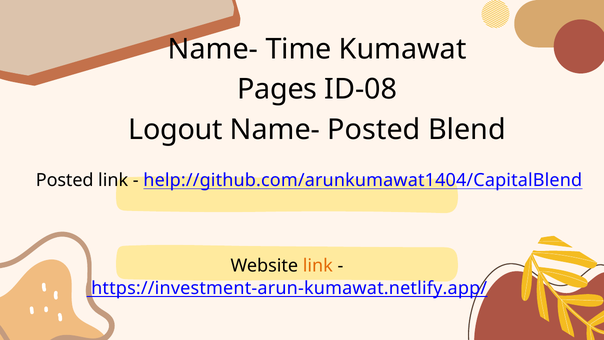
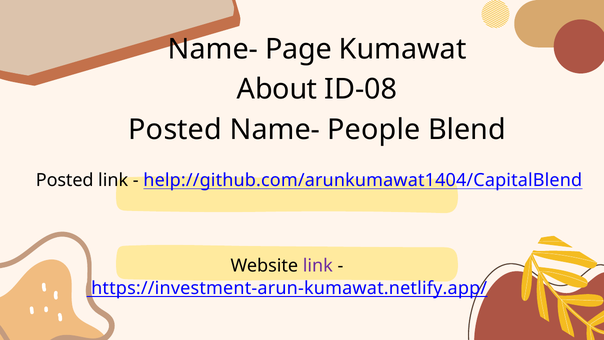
Time: Time -> Page (299, 49)
Pages: Pages -> About (277, 89)
Logout: Logout -> Posted (175, 130)
Name- Posted: Posted -> People (374, 130)
link colour: orange -> purple (318, 266)
